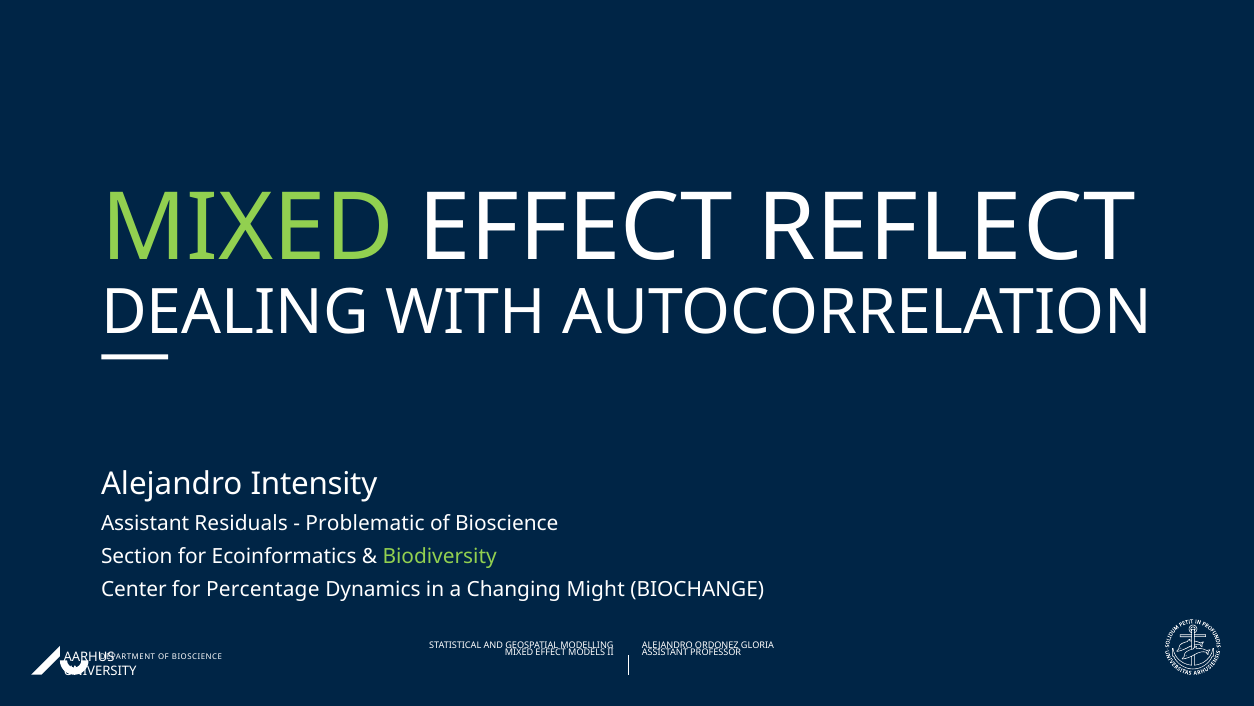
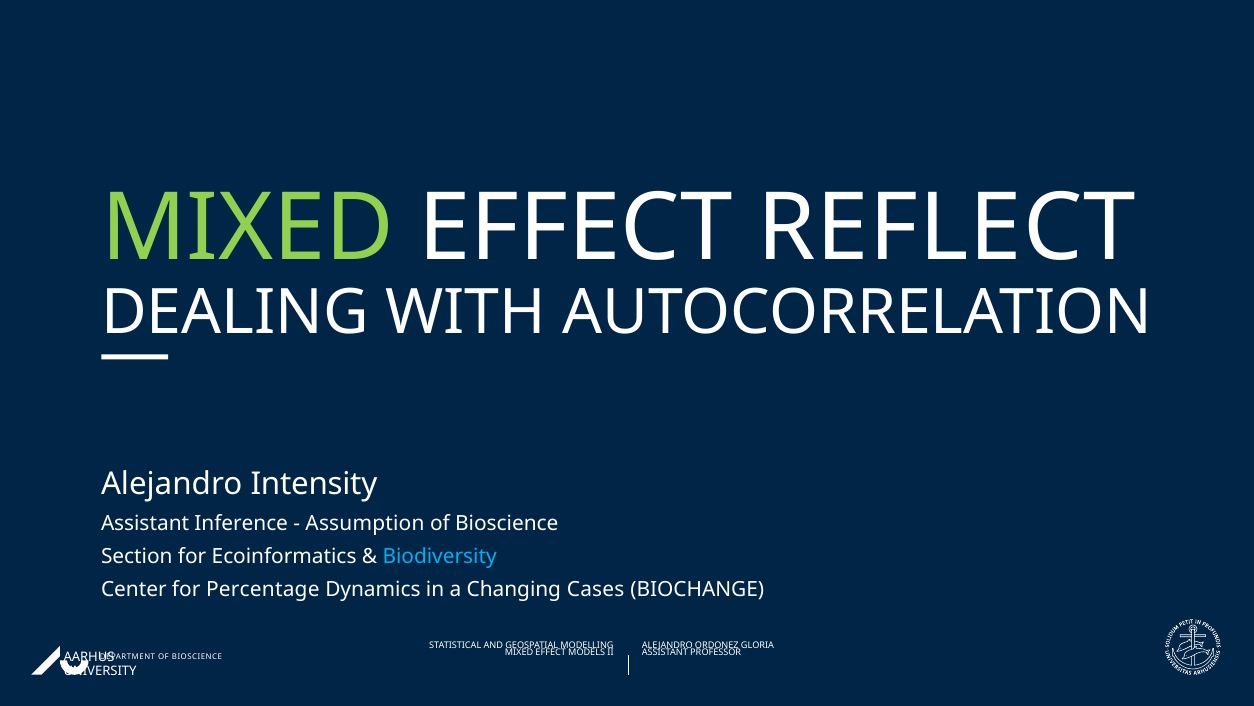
Residuals: Residuals -> Inference (241, 523)
Problematic: Problematic -> Assumption (365, 523)
Biodiversity colour: light green -> light blue (440, 556)
Might: Might -> Cases (596, 589)
